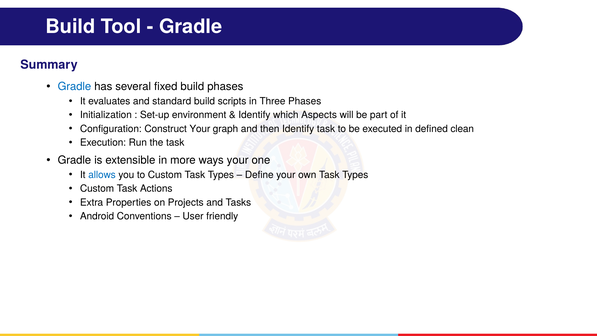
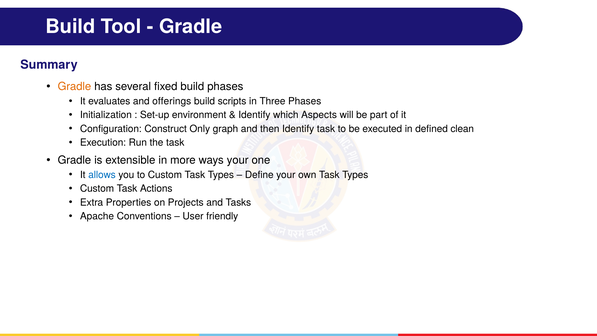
Gradle colour: blue -> orange (74, 87)
standard: standard -> offerings (172, 101)
Construct Your: Your -> Only (200, 129)
Android: Android -> Apache (97, 216)
